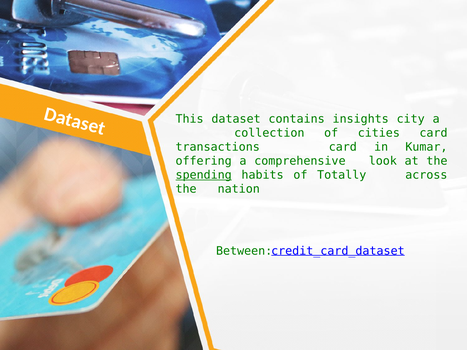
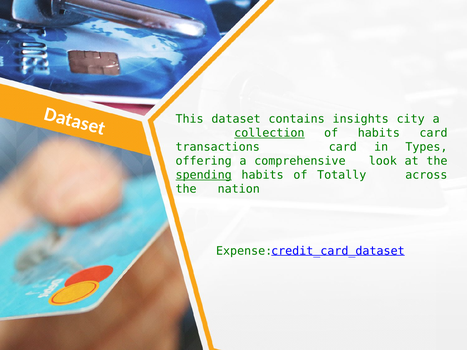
collection underline: none -> present (269, 133)
of cities: cities -> habits (379, 133)
Kumar: Kumar -> Types (426, 147)
Between: Between -> Expense (244, 251)
